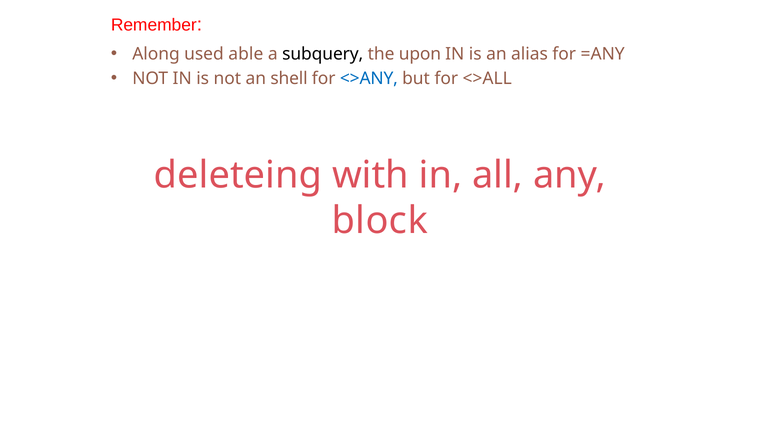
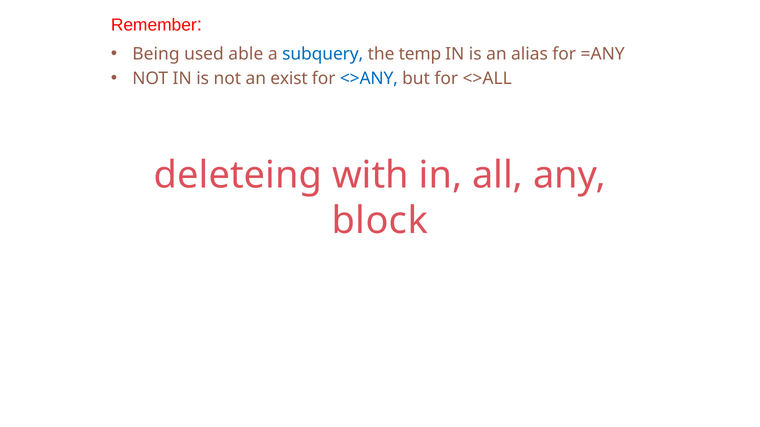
Along: Along -> Being (156, 54)
subquery colour: black -> blue (323, 54)
upon: upon -> temp (420, 54)
shell: shell -> exist (289, 79)
